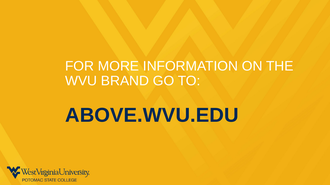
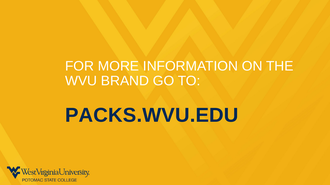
ABOVE.WVU.EDU: ABOVE.WVU.EDU -> PACKS.WVU.EDU (152, 116)
